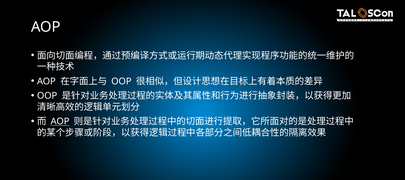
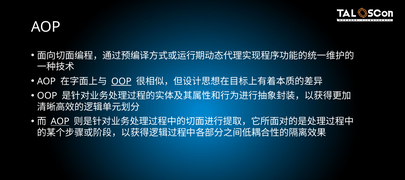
OOP underline: none -> present (121, 82)
